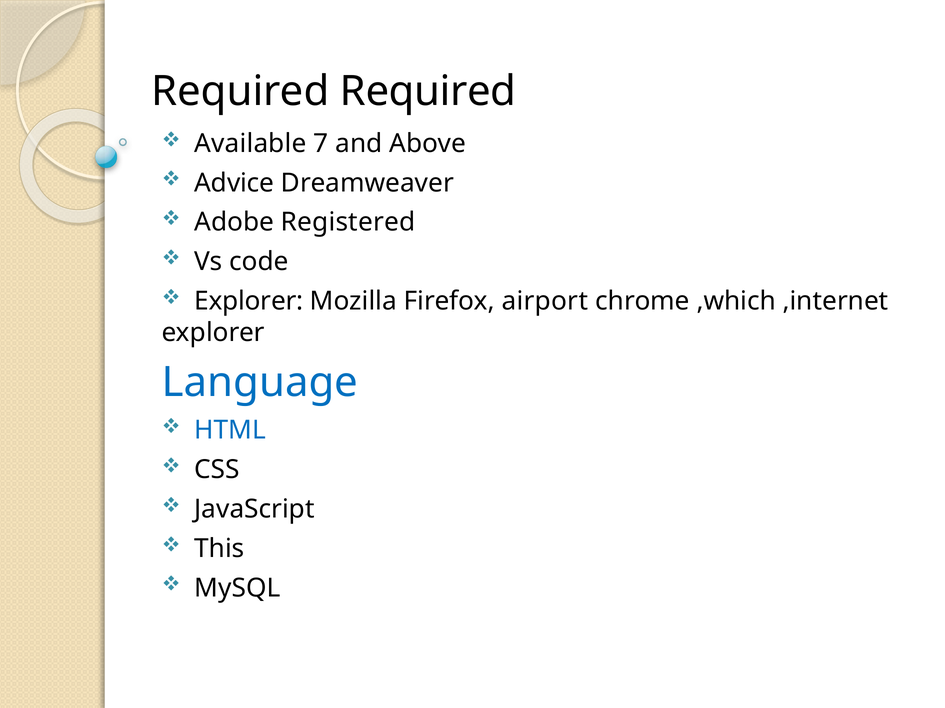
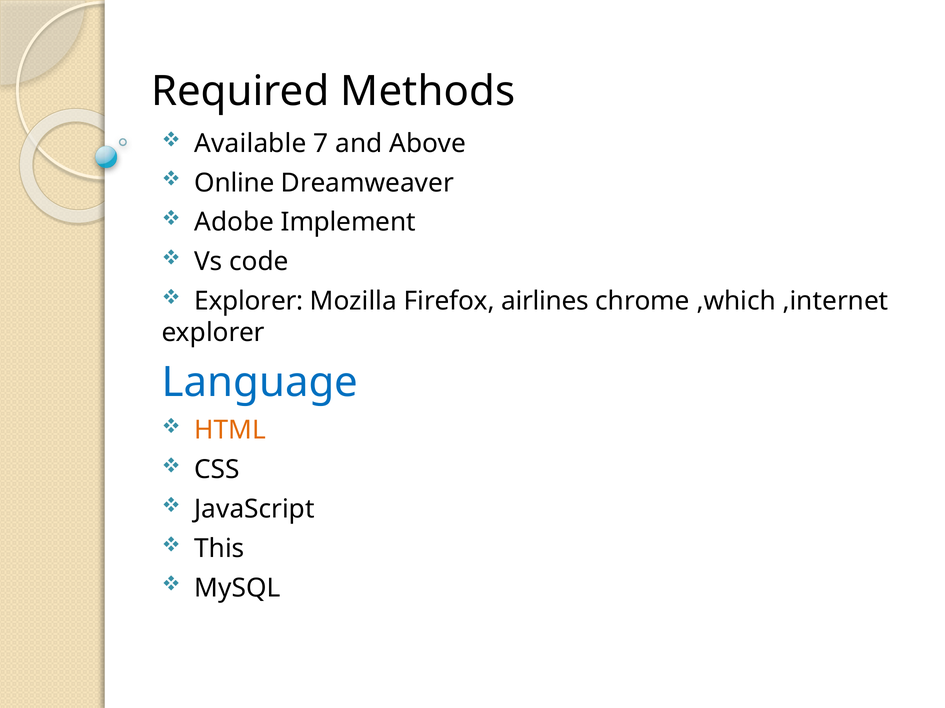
Required Required: Required -> Methods (428, 92)
Advice: Advice -> Online (234, 183)
Registered: Registered -> Implement (348, 223)
airport: airport -> airlines (545, 301)
HTML colour: blue -> orange (230, 431)
